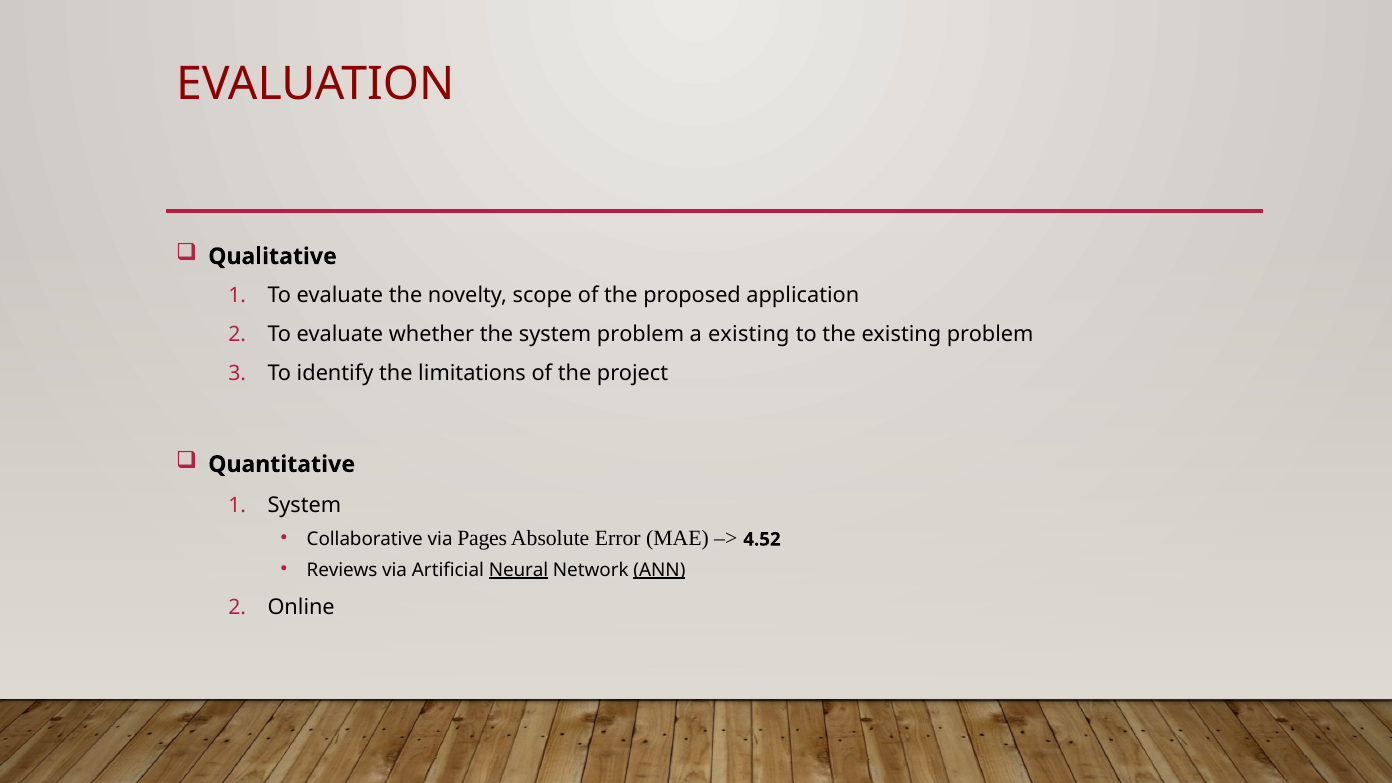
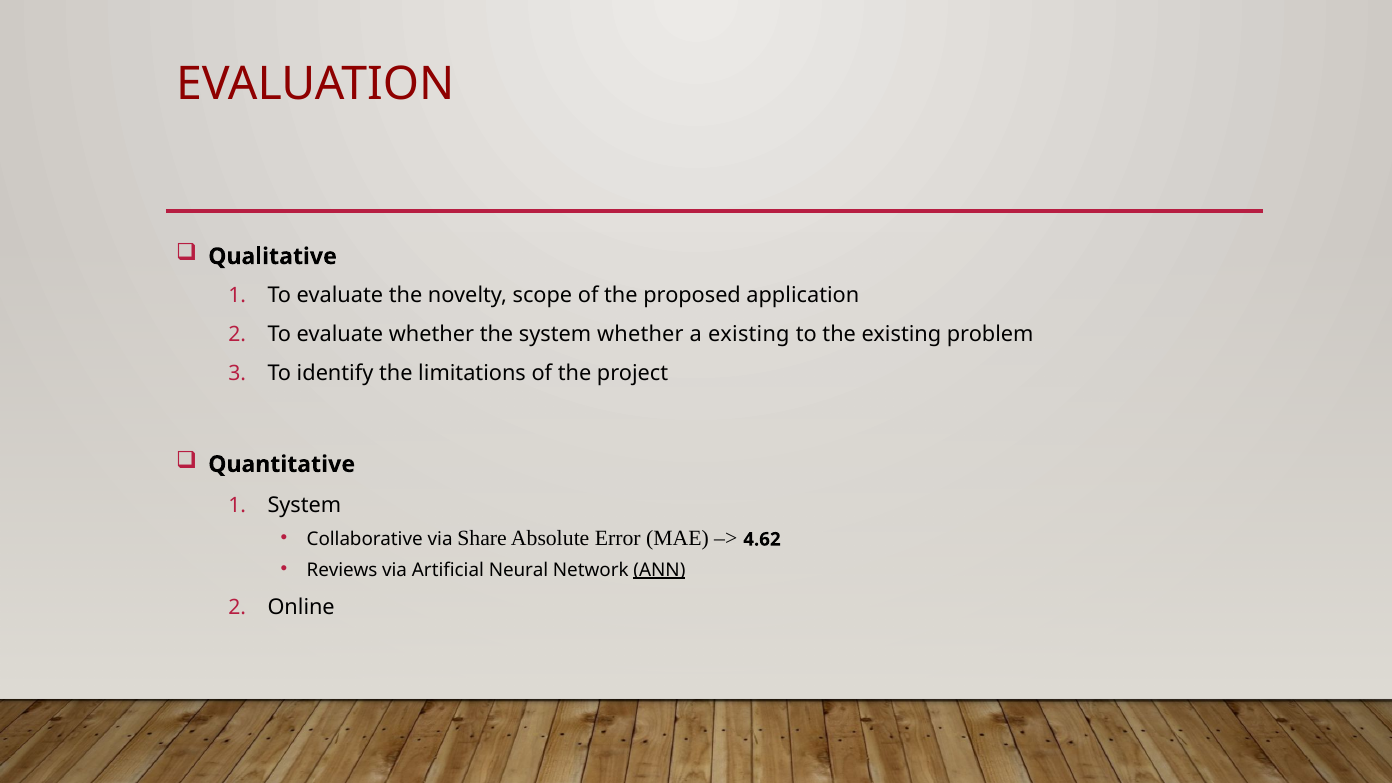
system problem: problem -> whether (640, 334)
Pages: Pages -> Share (482, 538)
4.52: 4.52 -> 4.62 (762, 539)
Neural underline: present -> none (518, 570)
